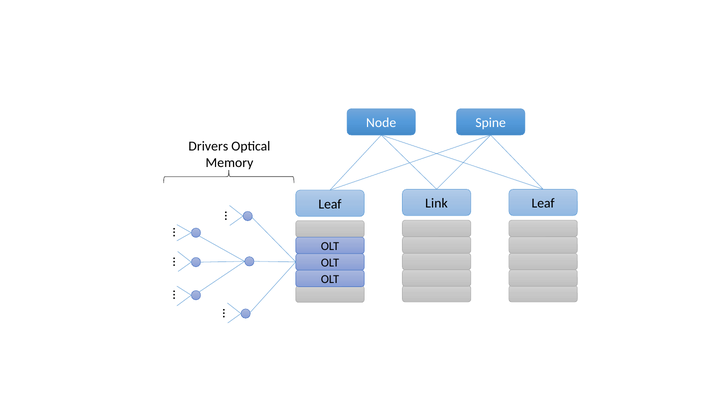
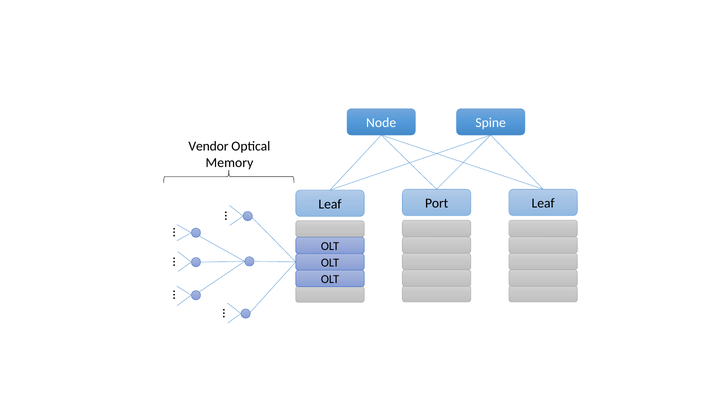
Drivers: Drivers -> Vendor (208, 146)
Link: Link -> Port (437, 203)
